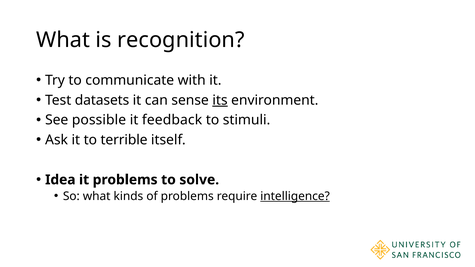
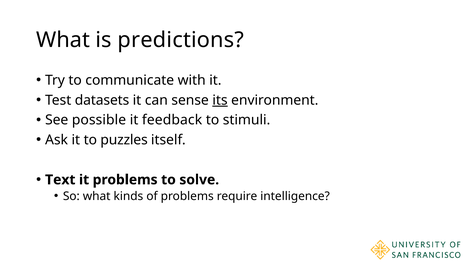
recognition: recognition -> predictions (181, 40)
terrible: terrible -> puzzles (124, 140)
Idea: Idea -> Text (60, 180)
intelligence underline: present -> none (295, 196)
